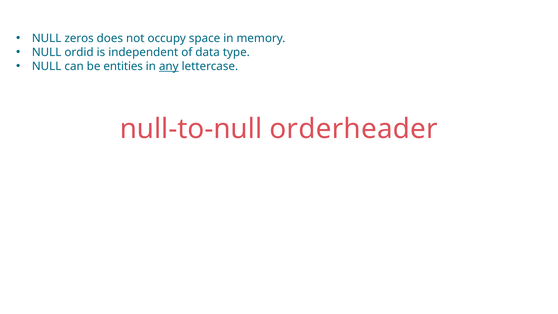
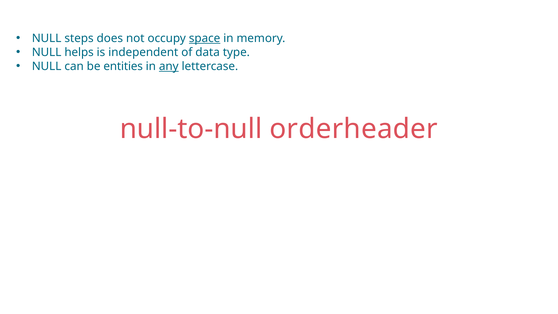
zeros: zeros -> steps (79, 38)
space underline: none -> present (205, 38)
ordid: ordid -> helps (79, 52)
